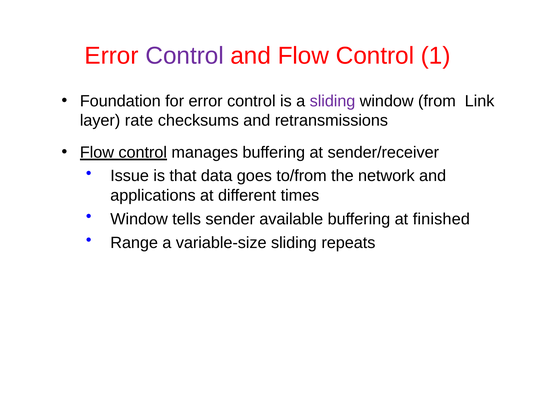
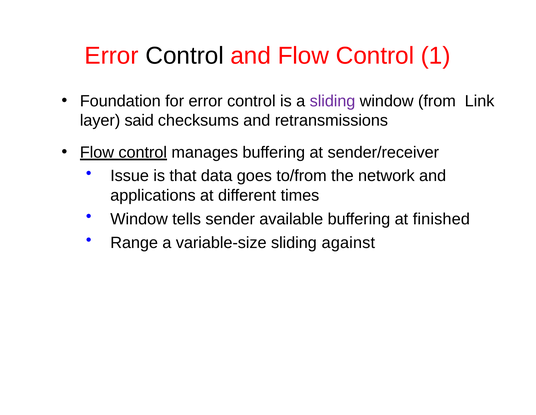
Control colour: purple -> black (185, 56)
rate: rate -> said (139, 120)
repeats: repeats -> against (348, 242)
